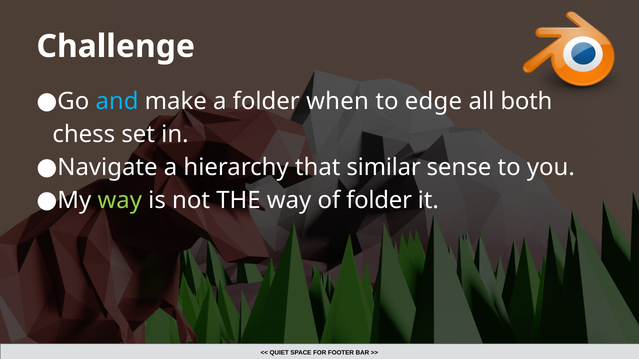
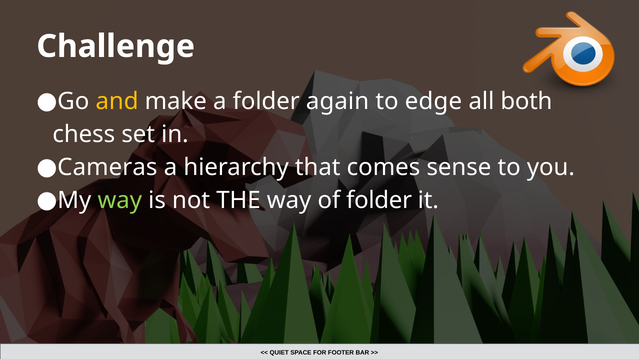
and colour: light blue -> yellow (117, 101)
when: when -> again (338, 101)
Navigate: Navigate -> Cameras (107, 168)
similar: similar -> comes (383, 168)
